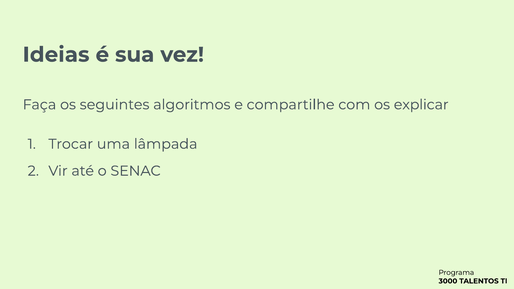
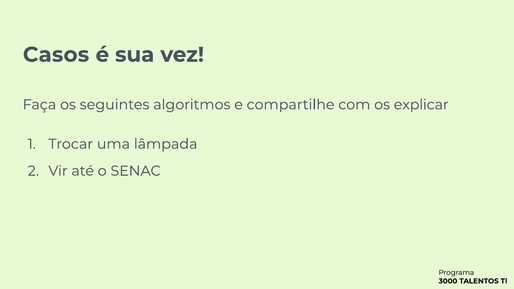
Ideias: Ideias -> Casos (56, 55)
